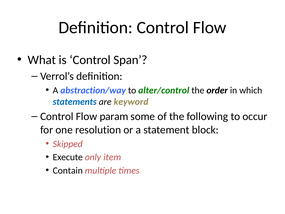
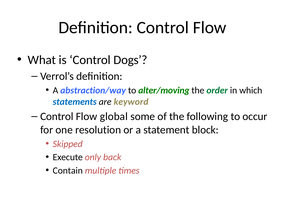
Span: Span -> Dogs (131, 60)
alter/control: alter/control -> alter/moving (164, 90)
order colour: black -> green (217, 90)
param: param -> global (114, 116)
item: item -> back (112, 157)
